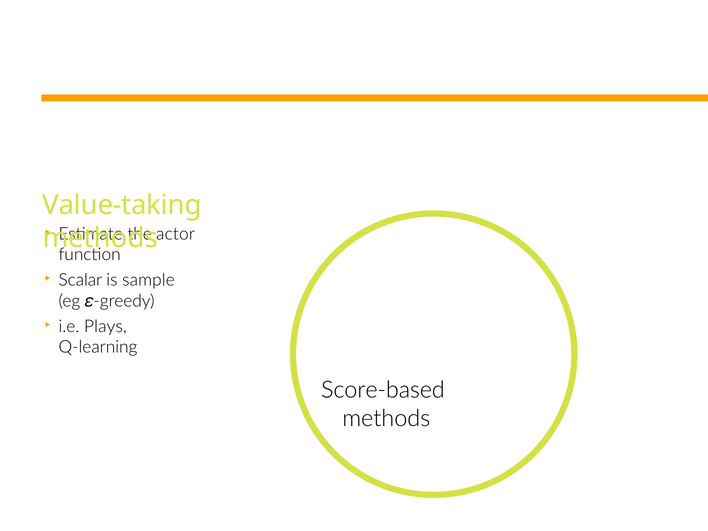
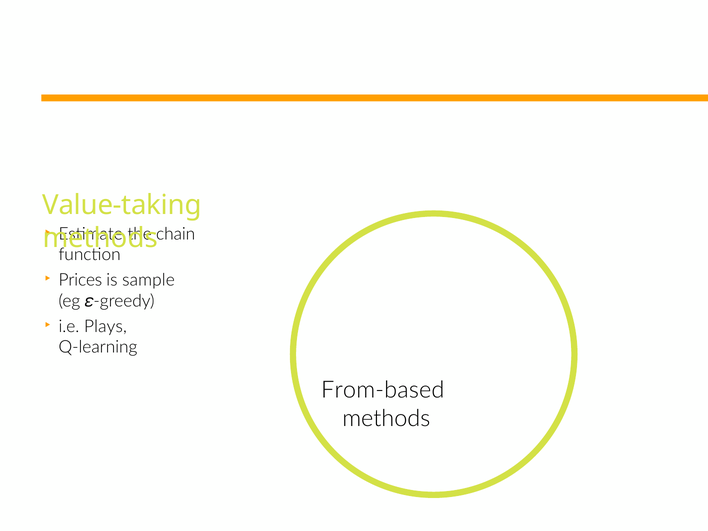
actor: actor -> chain (176, 234)
Scalar: Scalar -> Prices (80, 280)
Score-based: Score-based -> From-based (383, 390)
